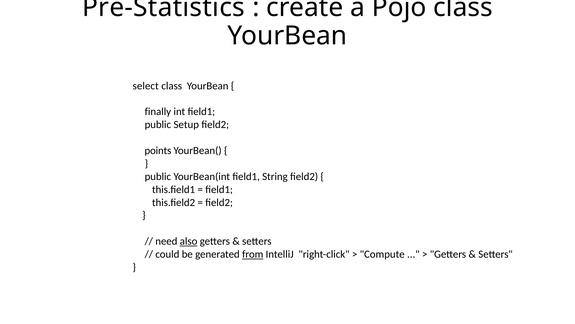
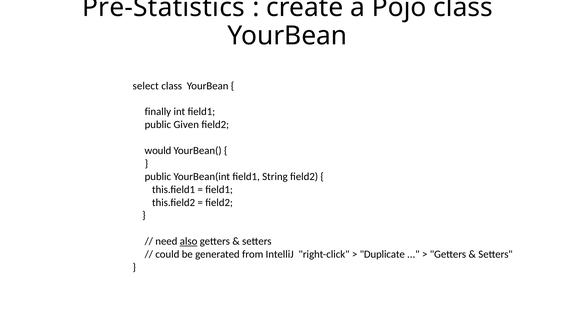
Setup: Setup -> Given (186, 124)
points: points -> would (158, 150)
from underline: present -> none (253, 254)
Compute: Compute -> Duplicate (382, 254)
